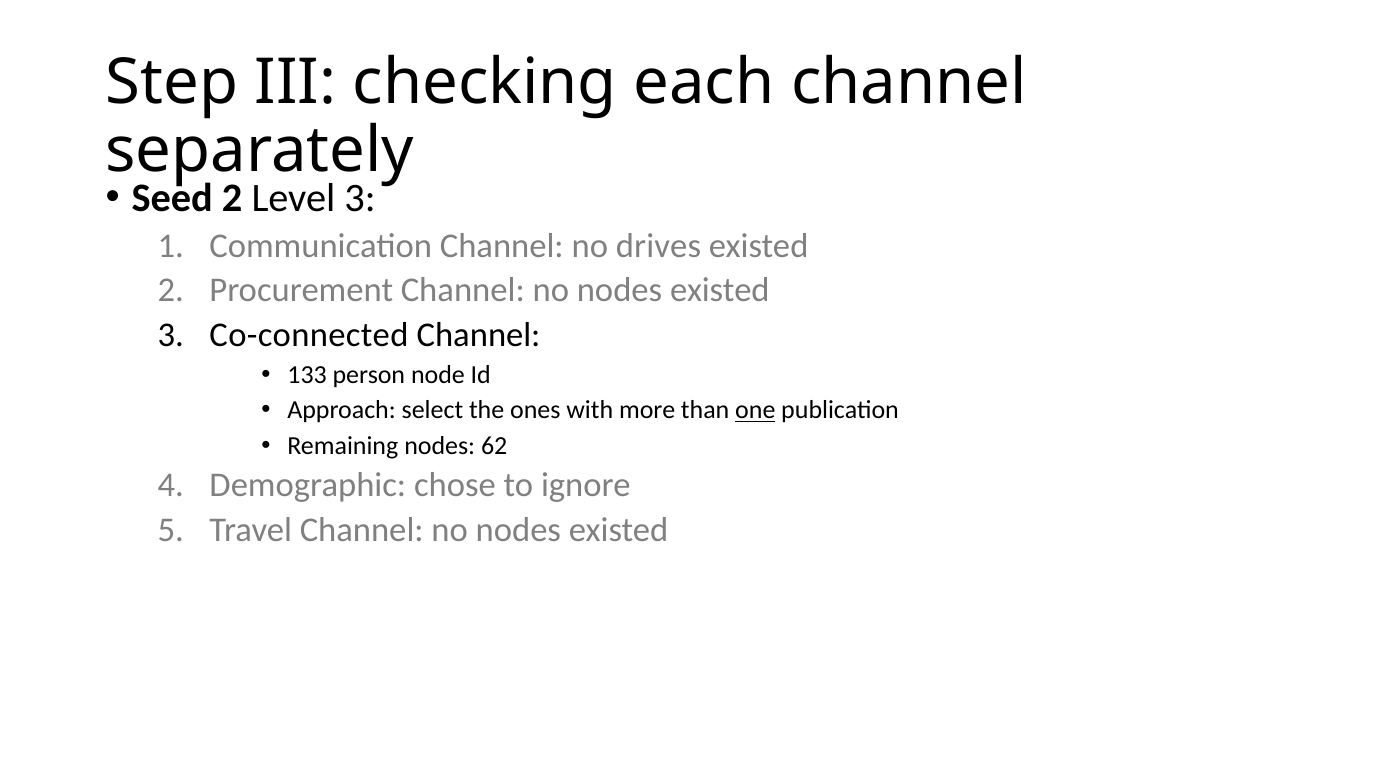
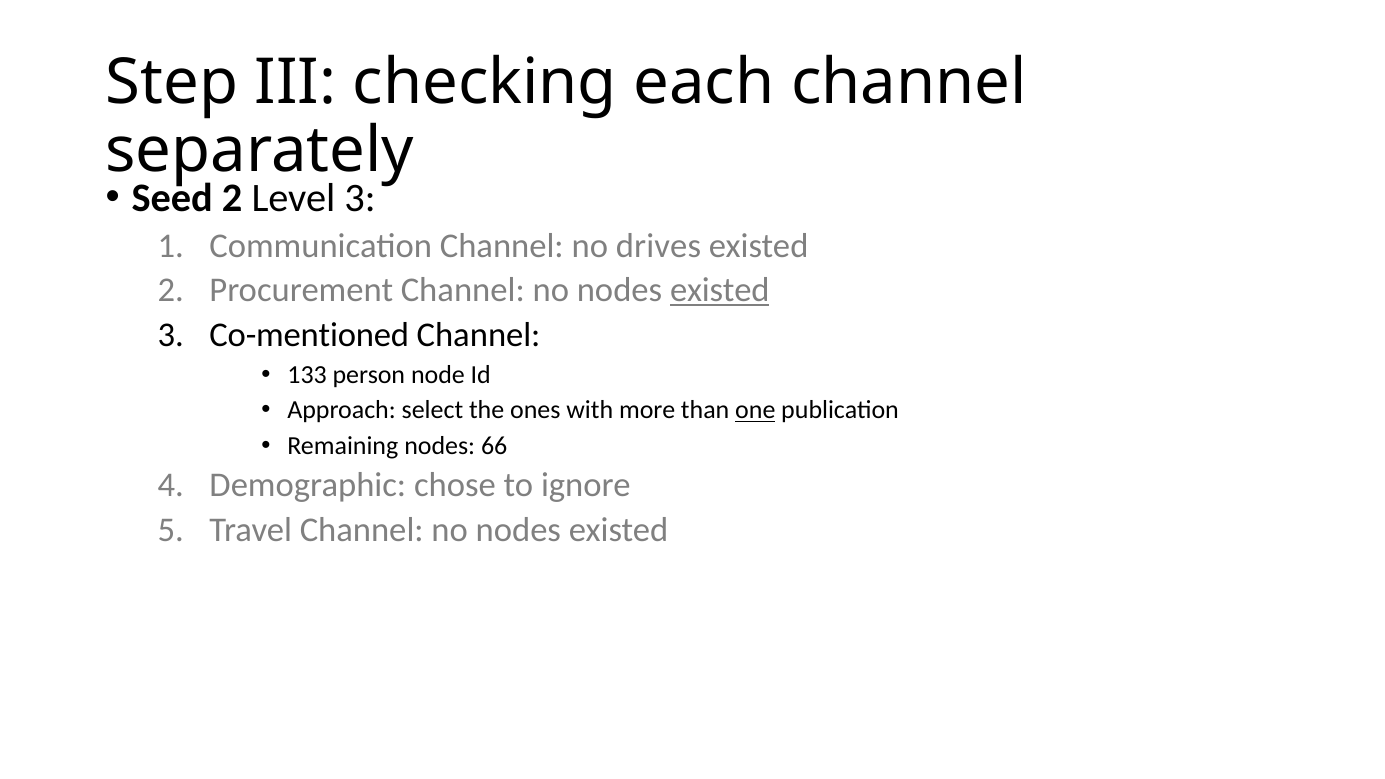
existed underline: none -> present (720, 290)
Co-connected: Co-connected -> Co-mentioned (309, 335)
62: 62 -> 66 (494, 445)
